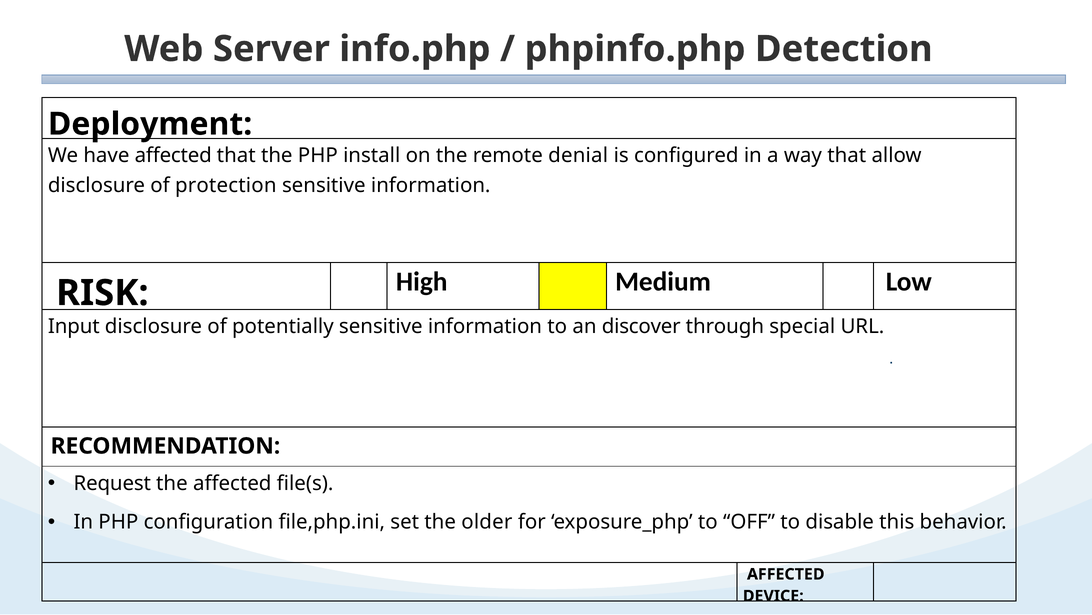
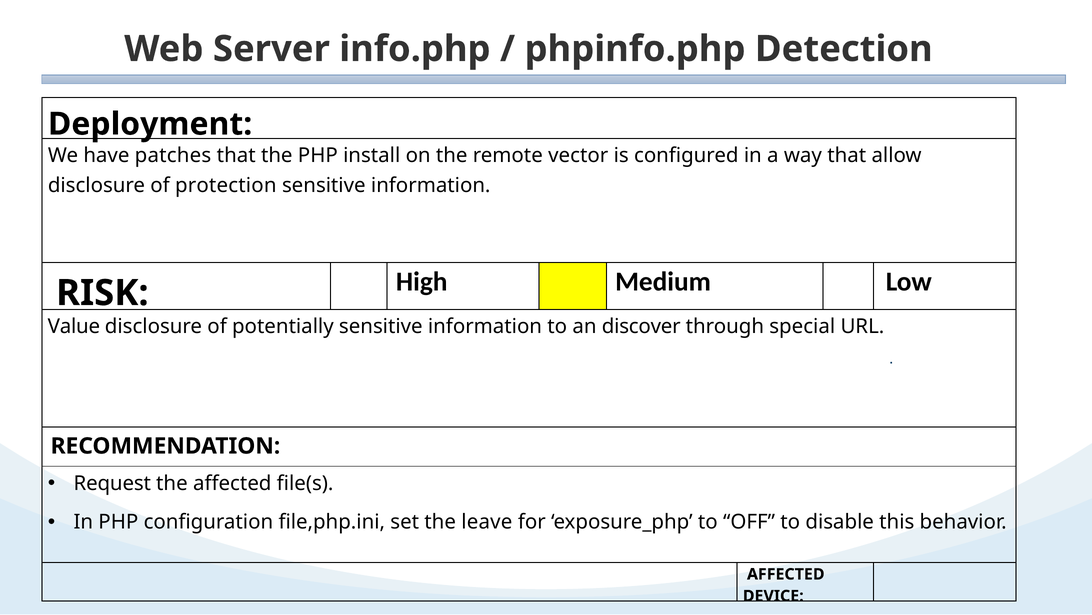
have affected: affected -> patches (173, 155)
denial: denial -> vector (578, 155)
Input: Input -> Value (74, 326)
older: older -> leave (487, 522)
